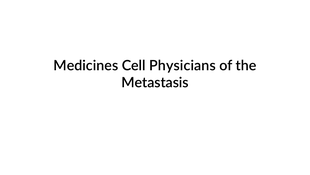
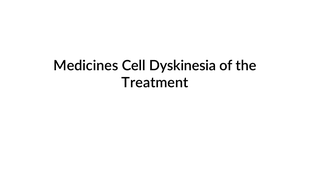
Physicians: Physicians -> Dyskinesia (183, 65)
Metastasis: Metastasis -> Treatment (155, 82)
